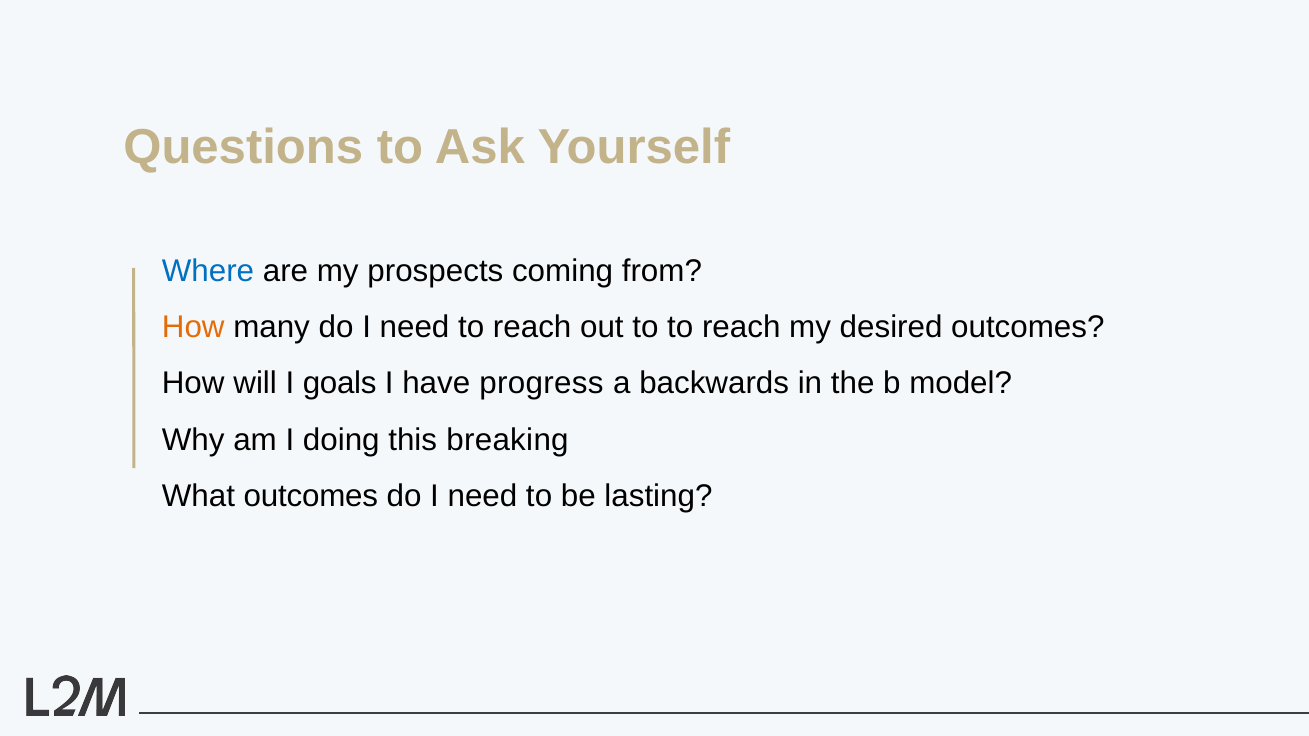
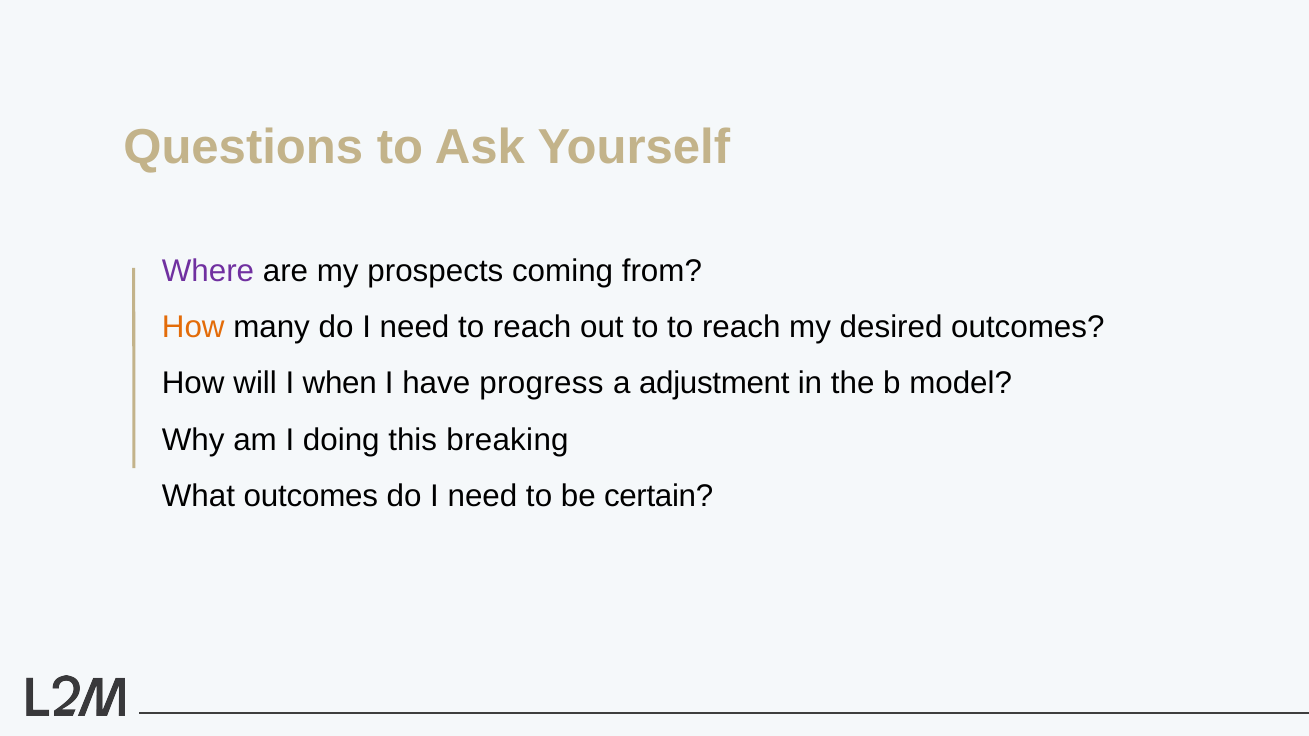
Where colour: blue -> purple (208, 271)
goals: goals -> when (340, 384)
backwards: backwards -> adjustment (714, 384)
lasting: lasting -> certain (659, 496)
